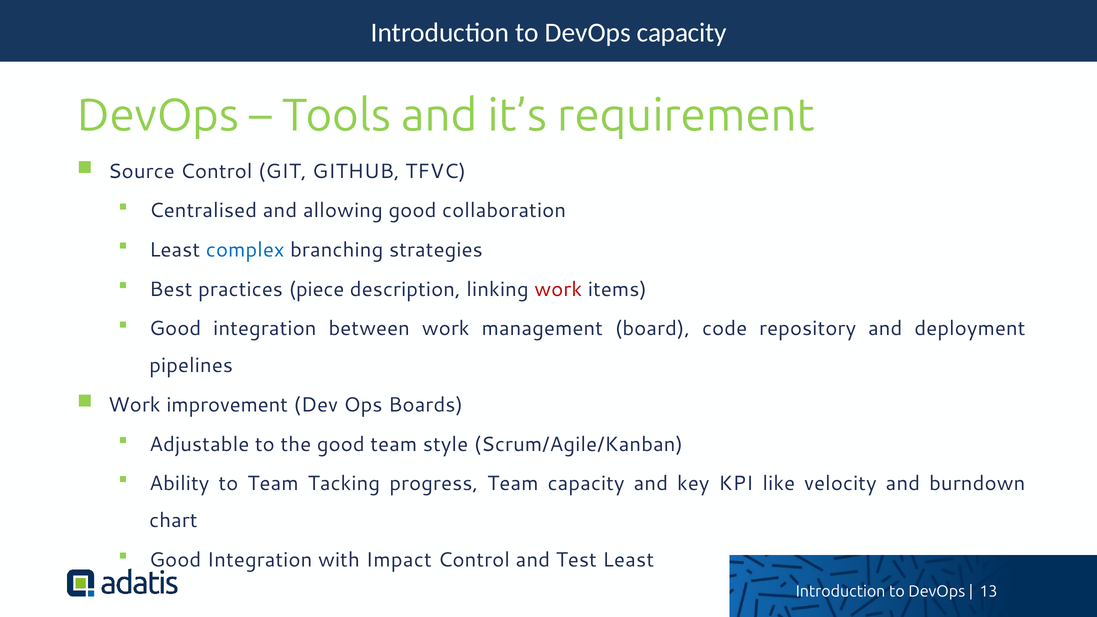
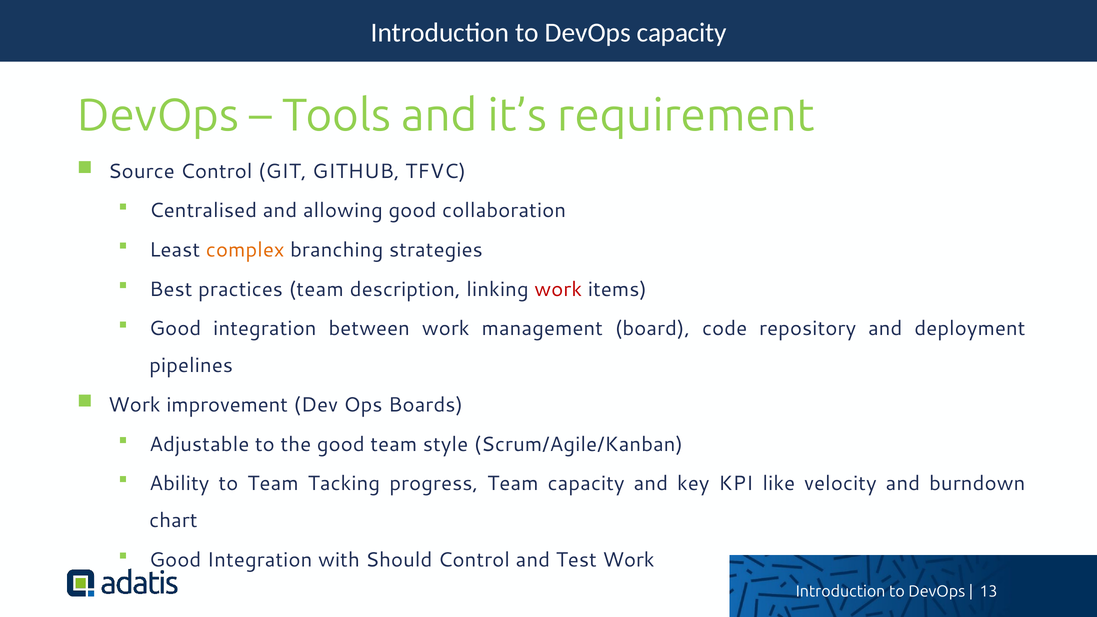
complex colour: blue -> orange (245, 250)
practices piece: piece -> team (316, 289)
Impact: Impact -> Should (399, 560)
Test Least: Least -> Work (628, 560)
